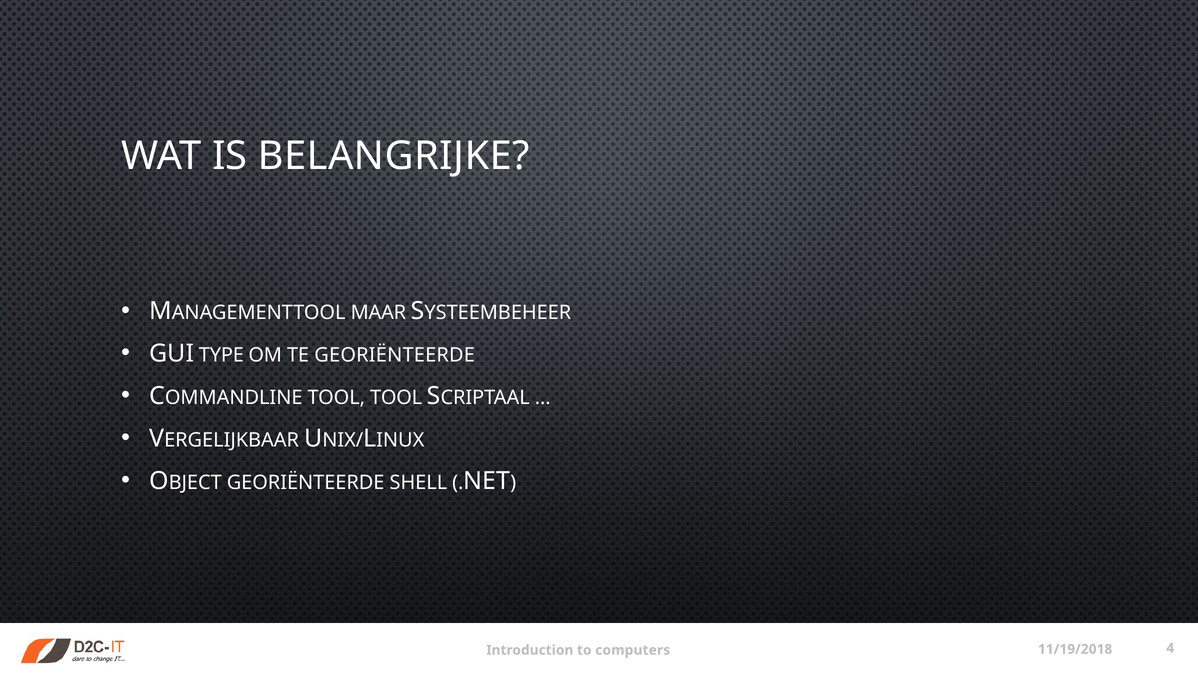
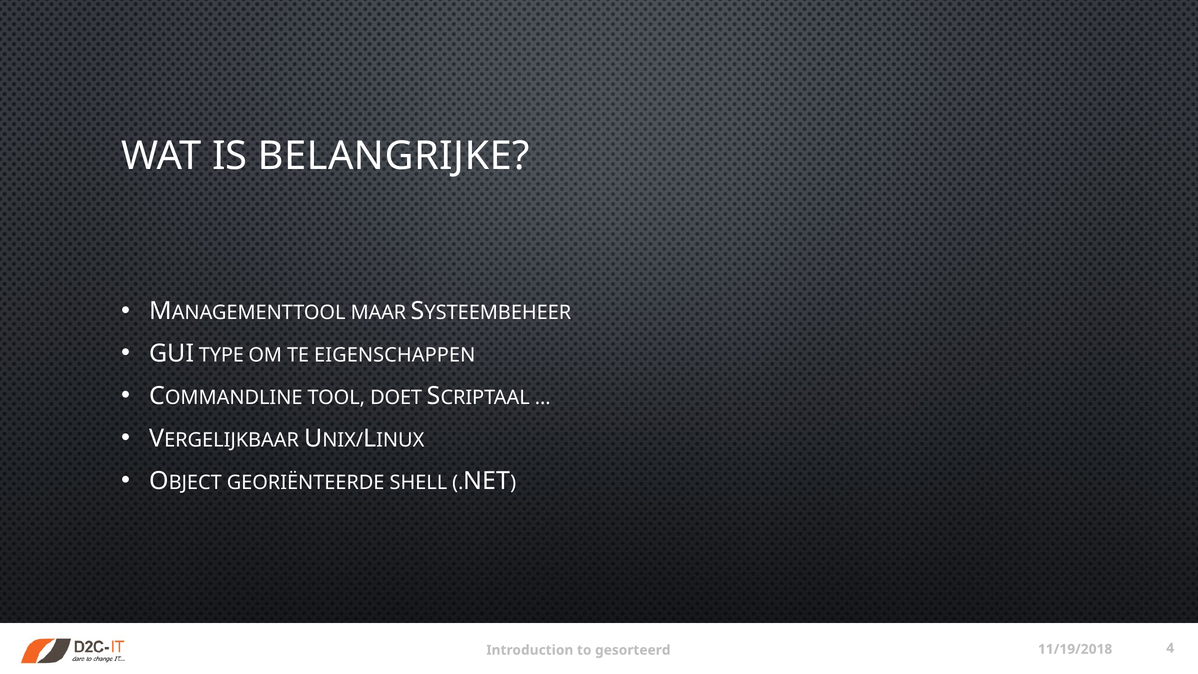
TE GEORIËNTEERDE: GEORIËNTEERDE -> EIGENSCHAPPEN (395, 355)
TOOL TOOL: TOOL -> DOET (396, 398)
computers: computers -> gesorteerd (633, 650)
